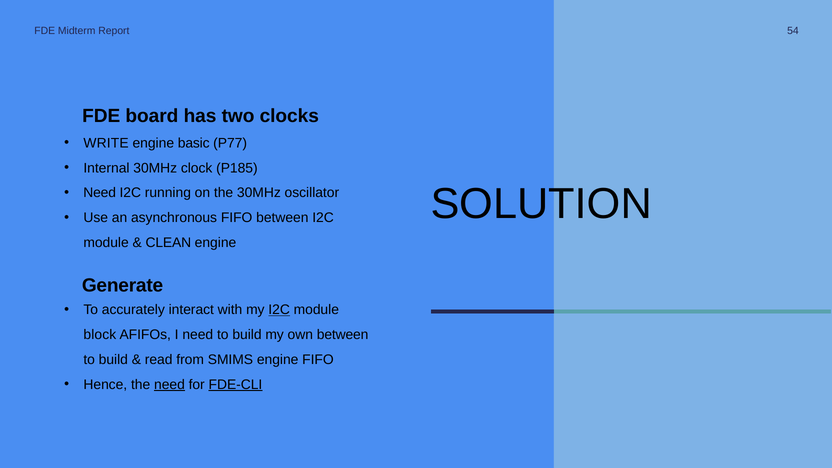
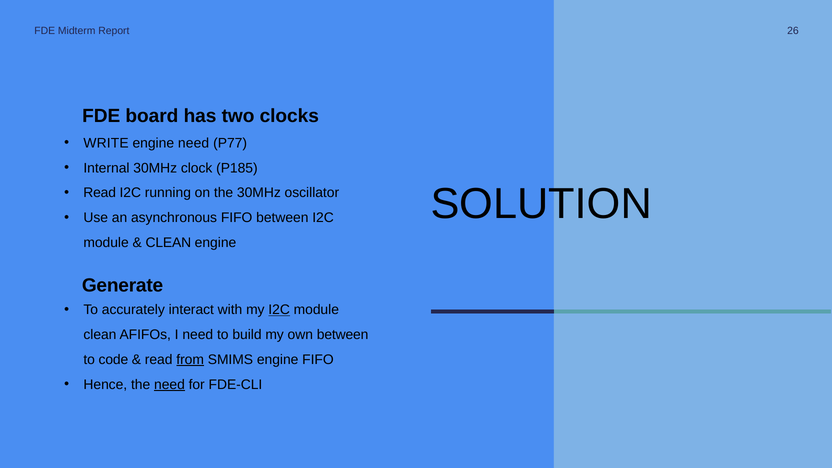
54: 54 -> 26 (793, 31)
engine basic: basic -> need (194, 143)
Need: Need -> Read (100, 193)
block: block -> clean (100, 335)
build: build -> code (113, 360)
from underline: none -> present (190, 360)
FDE-CLI underline: present -> none (235, 385)
